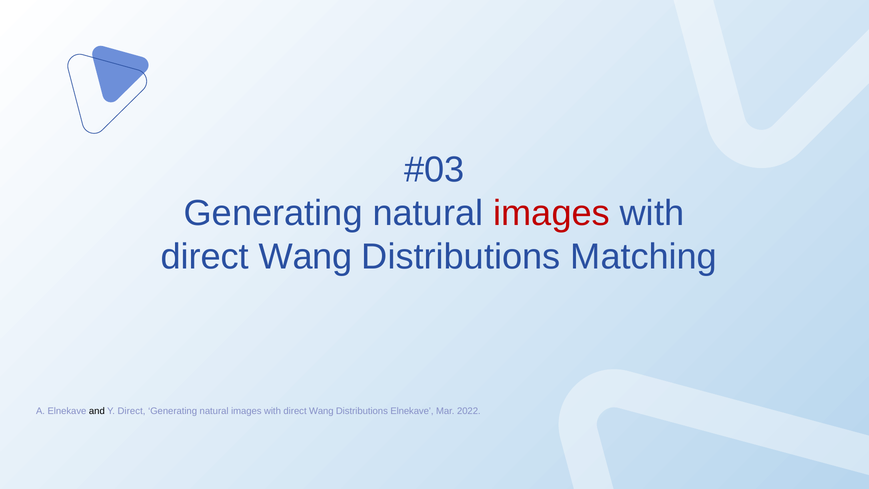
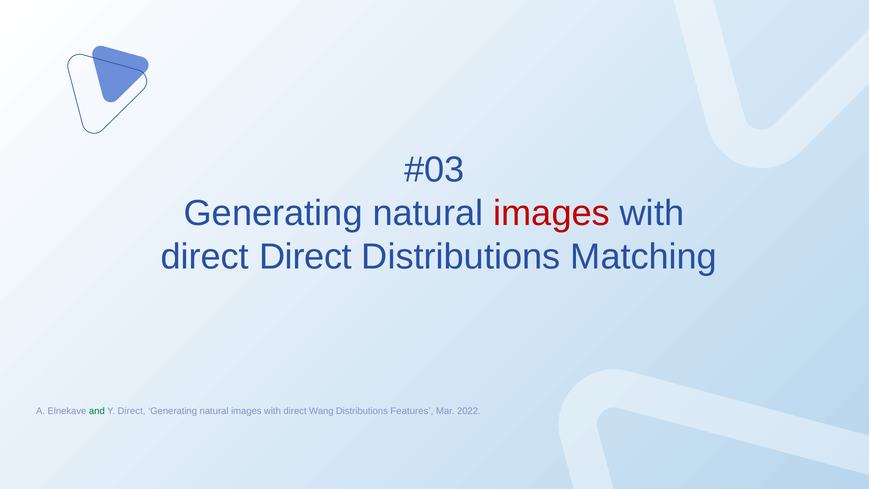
Wang: Wang -> Direct (305, 257)
and colour: black -> green (97, 411)
Distributions Elnekave: Elnekave -> Features (412, 411)
